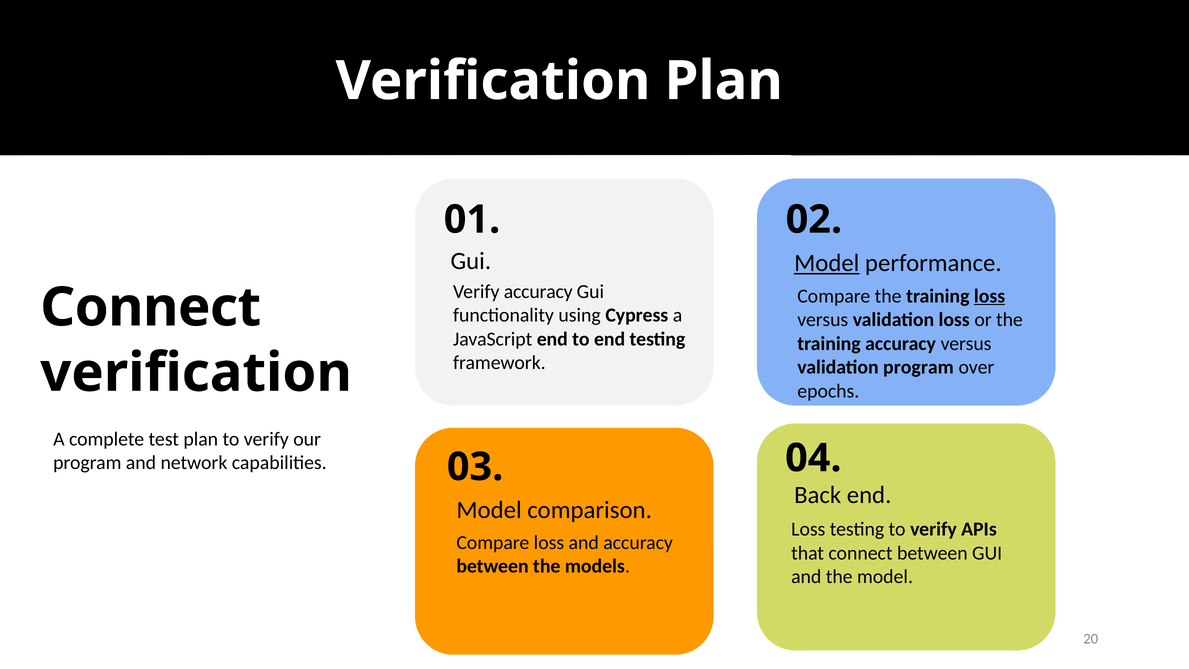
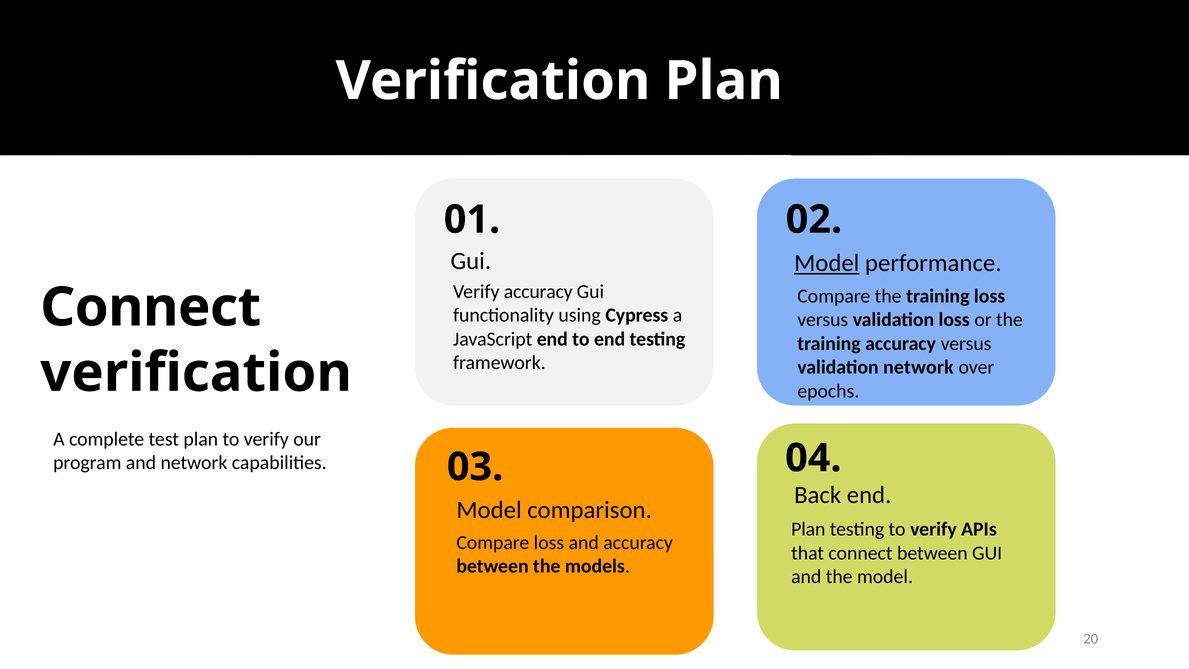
loss underline: present -> none (990, 296)
validation program: program -> network (918, 367)
Loss: Loss -> Plan (808, 529)
